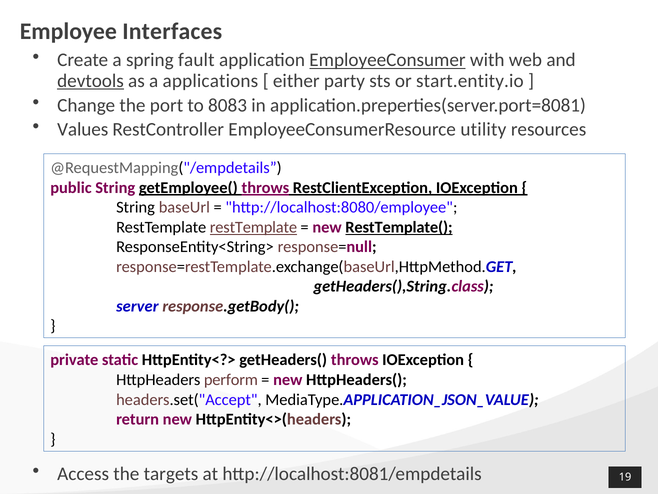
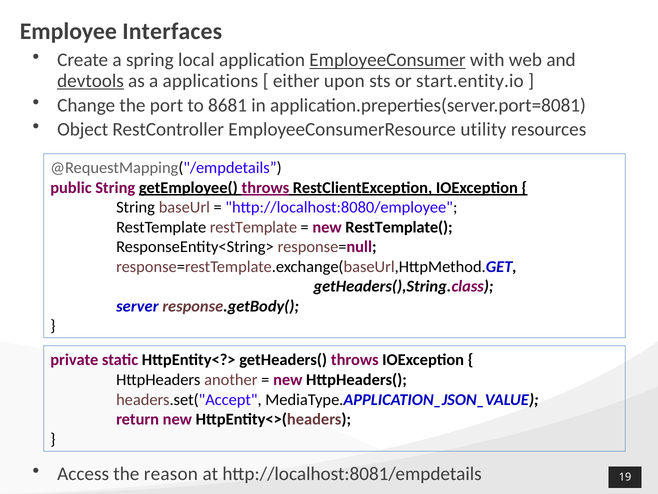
fault: fault -> local (196, 60)
party: party -> upon (344, 81)
8083: 8083 -> 8681 (228, 105)
Values: Values -> Object (83, 129)
restTemplate underline: present -> none (253, 227)
RestTemplate( underline: present -> none (399, 227)
perform: perform -> another (231, 379)
targets: targets -> reason (171, 473)
